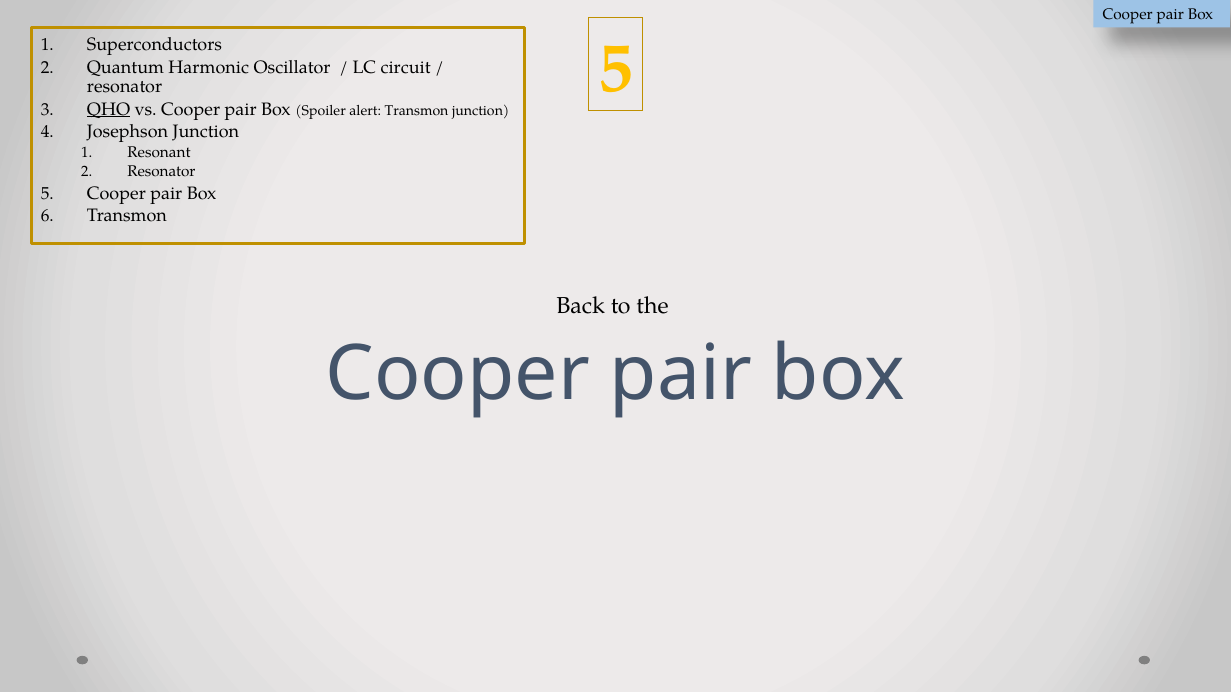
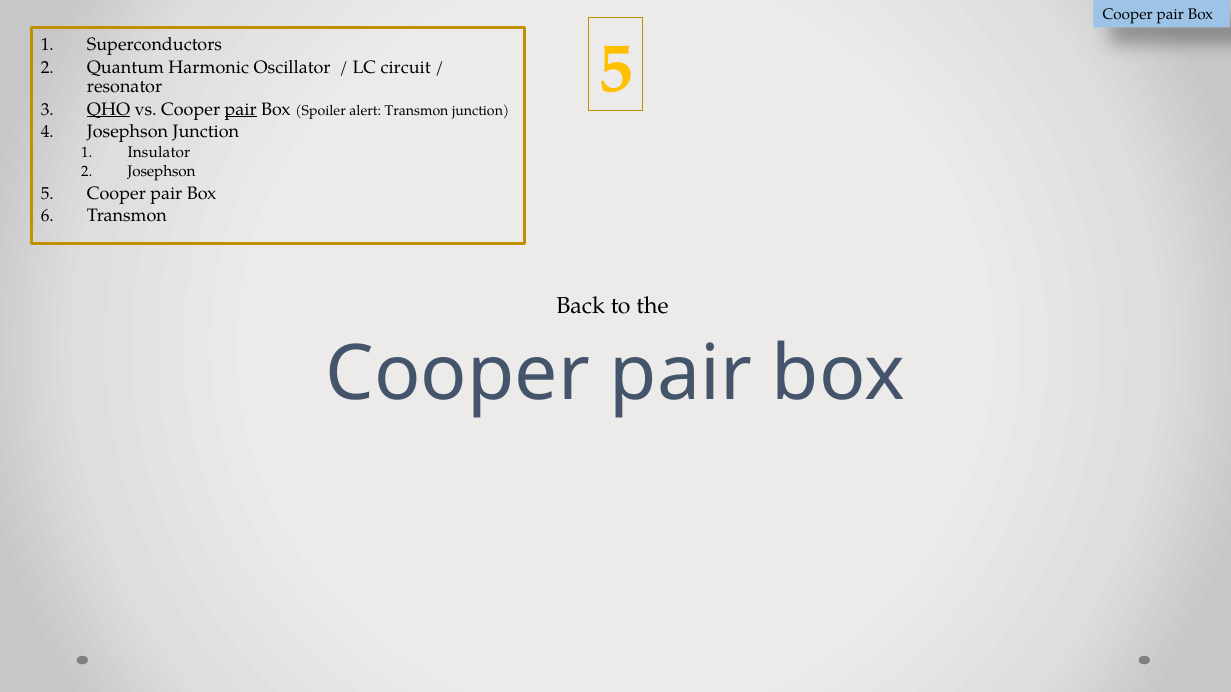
pair underline: none -> present (241, 109)
Resonant: Resonant -> Insulator (159, 152)
Resonator: Resonator -> Josephson (162, 172)
